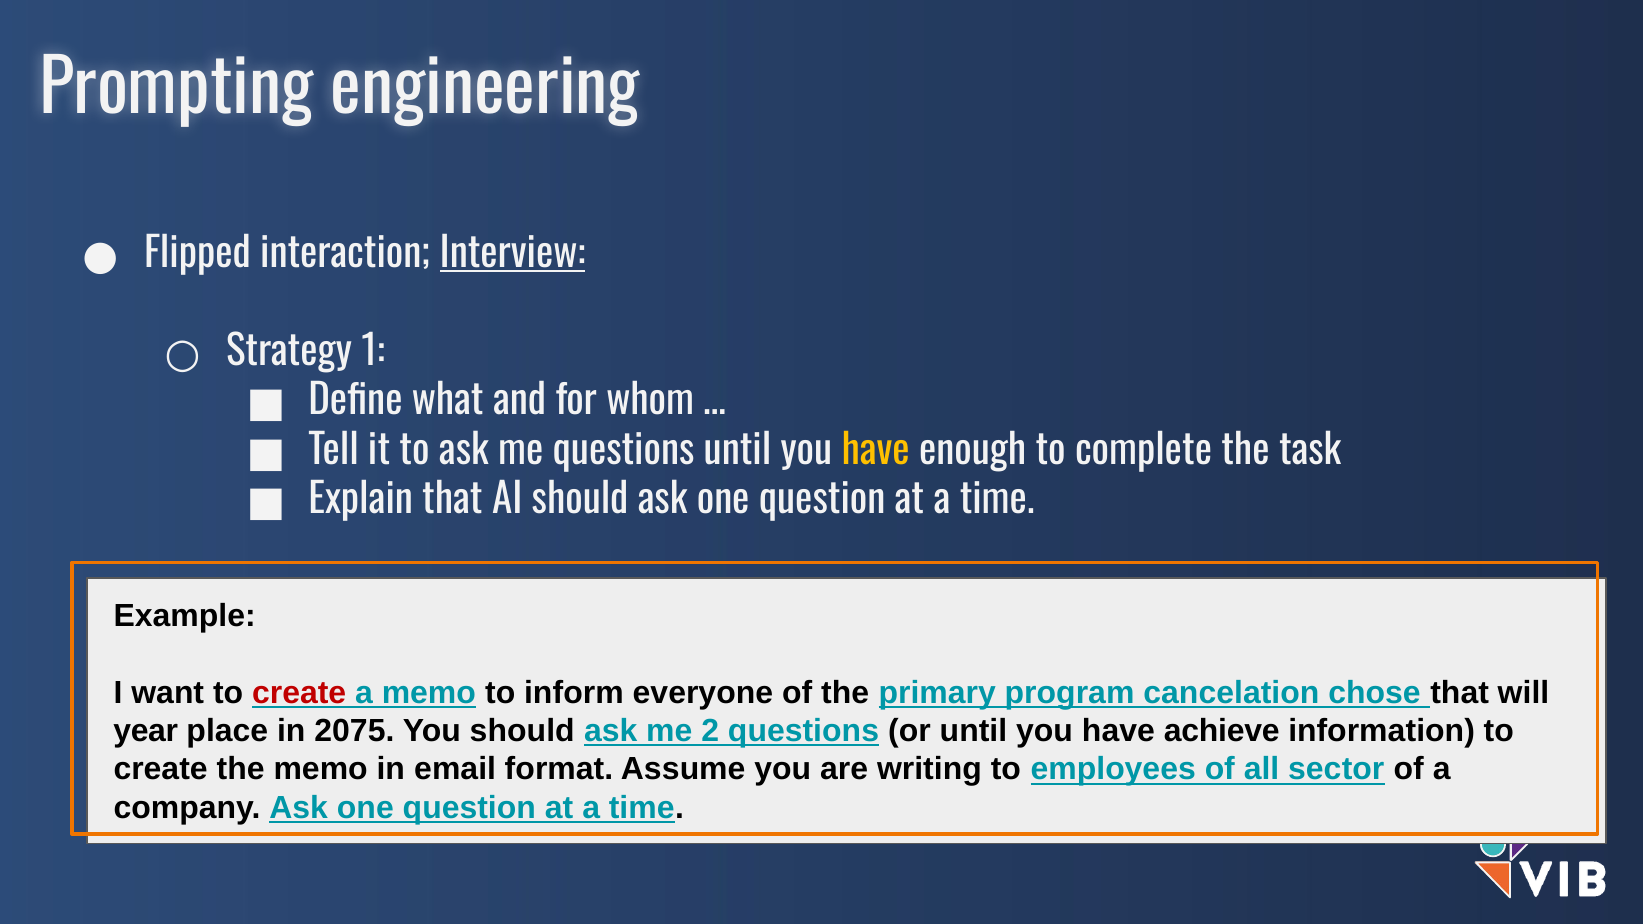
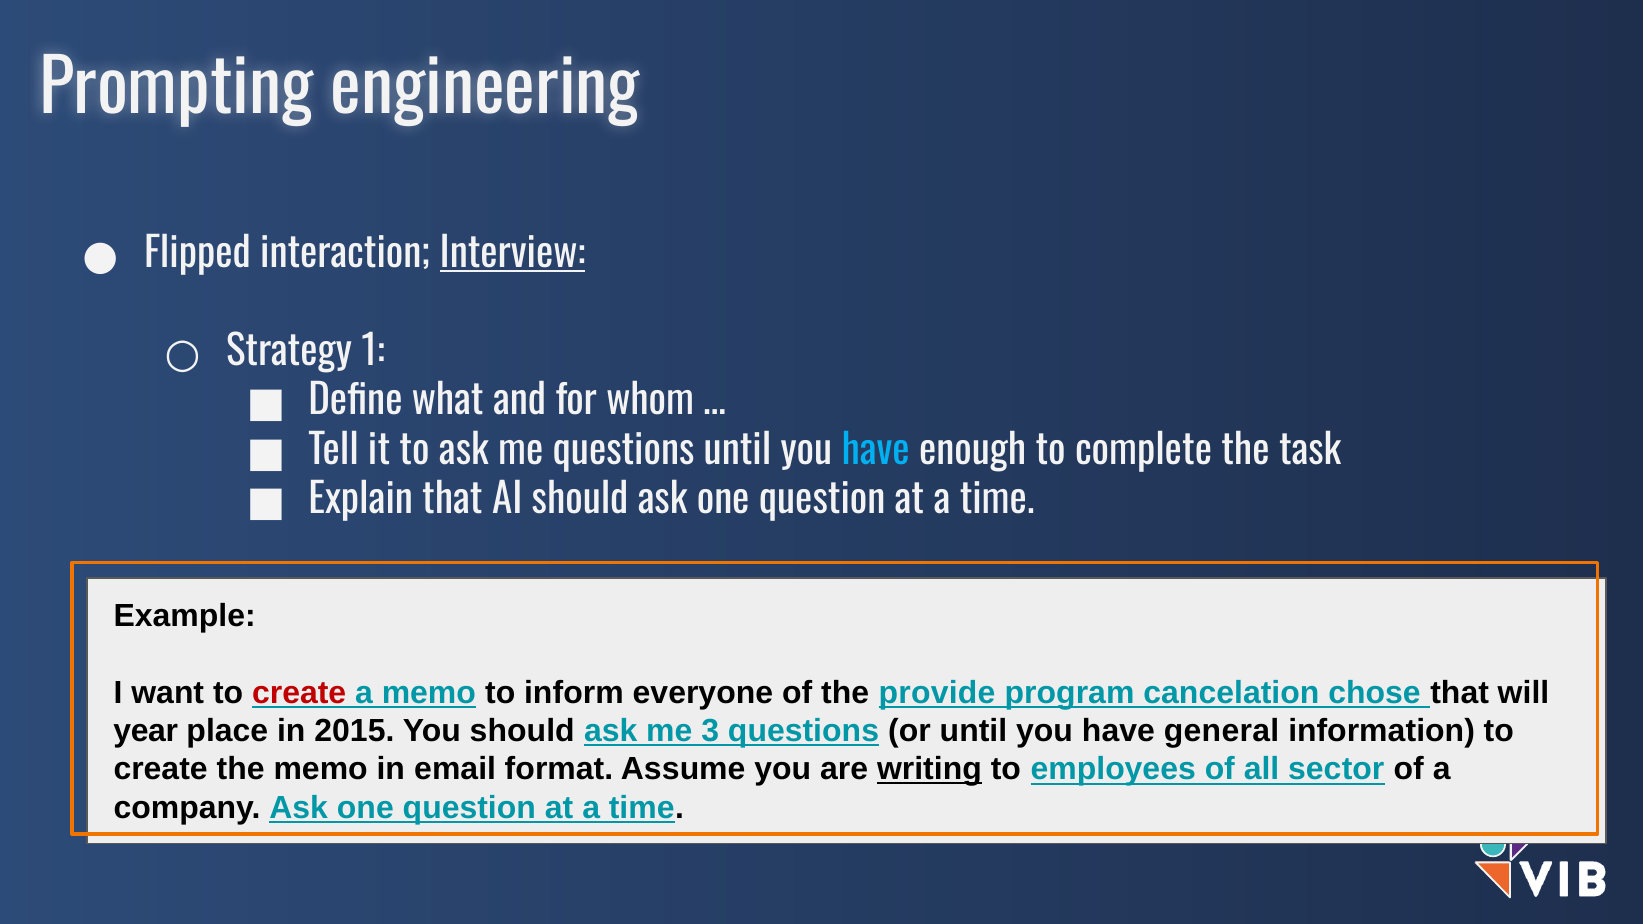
have colour: yellow -> light blue (876, 451)
primary: primary -> provide (937, 693)
2075: 2075 -> 2015 (354, 731)
2: 2 -> 3 (710, 731)
achieve: achieve -> general (1222, 731)
writing underline: none -> present (929, 770)
